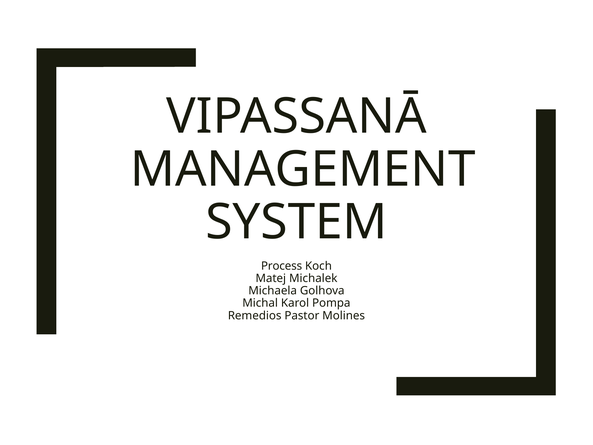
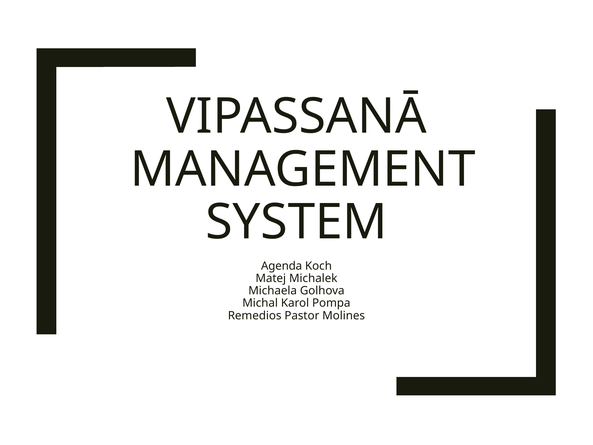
Process: Process -> Agenda (282, 266)
